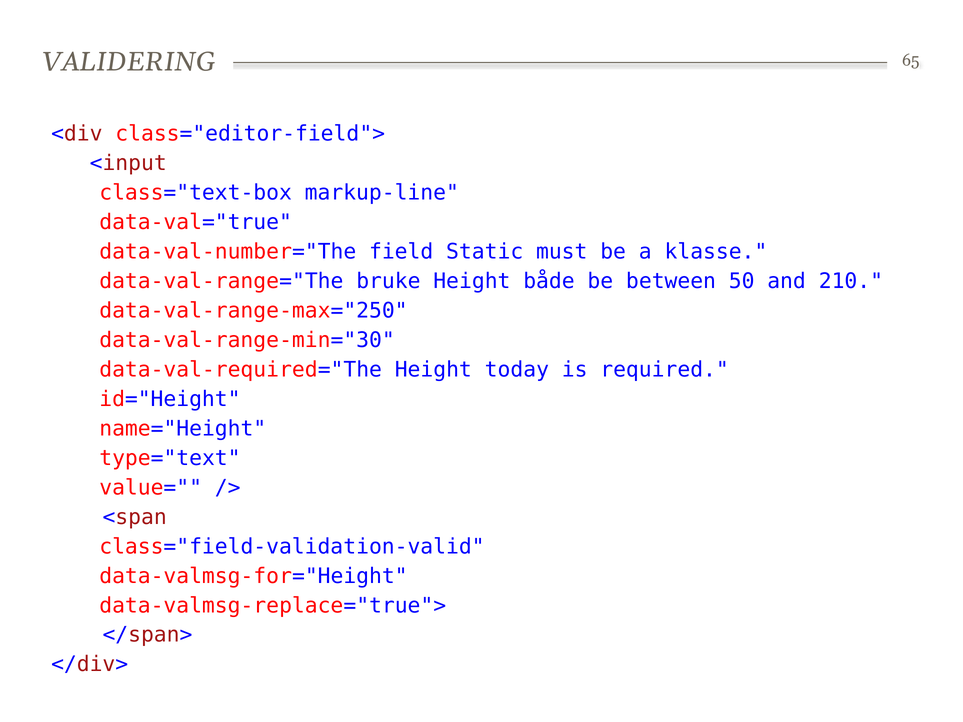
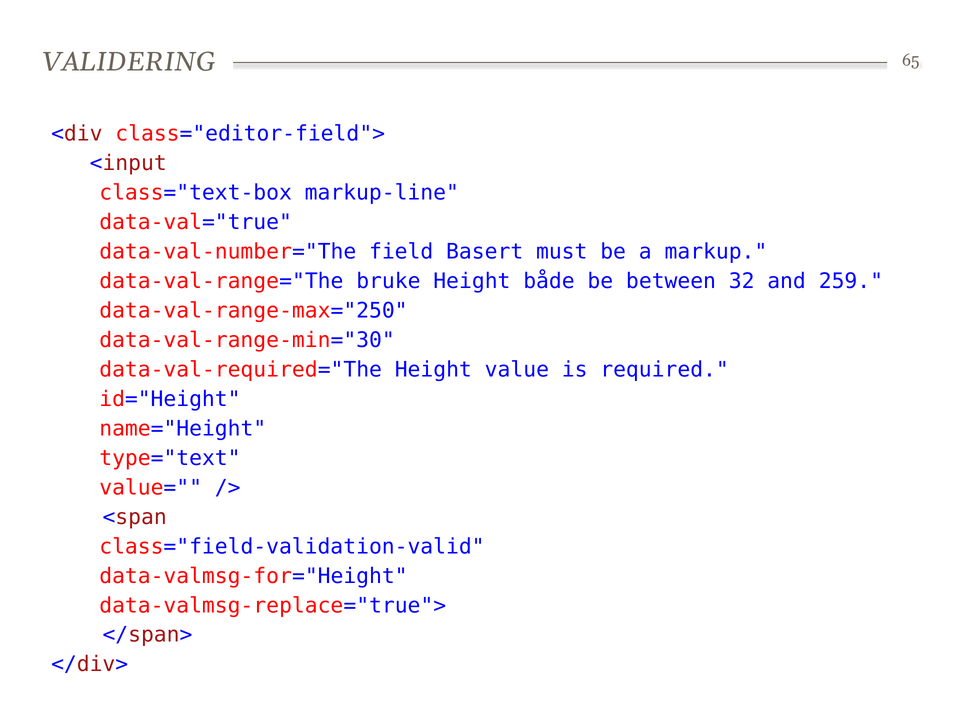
Static: Static -> Basert (485, 252)
klasse: klasse -> markup (716, 252)
50: 50 -> 32 (742, 281)
210: 210 -> 259 (851, 281)
today: today -> value (517, 370)
